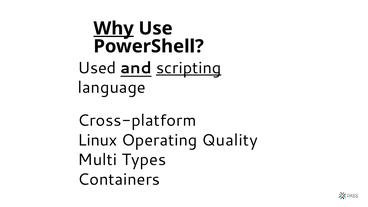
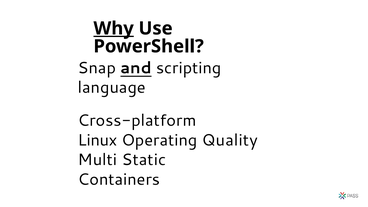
Used: Used -> Snap (97, 68)
scripting underline: present -> none (189, 68)
Types: Types -> Static (144, 160)
